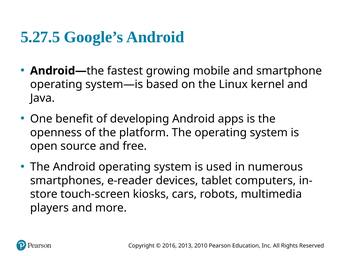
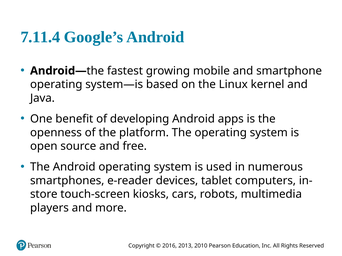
5.27.5: 5.27.5 -> 7.11.4 (40, 37)
